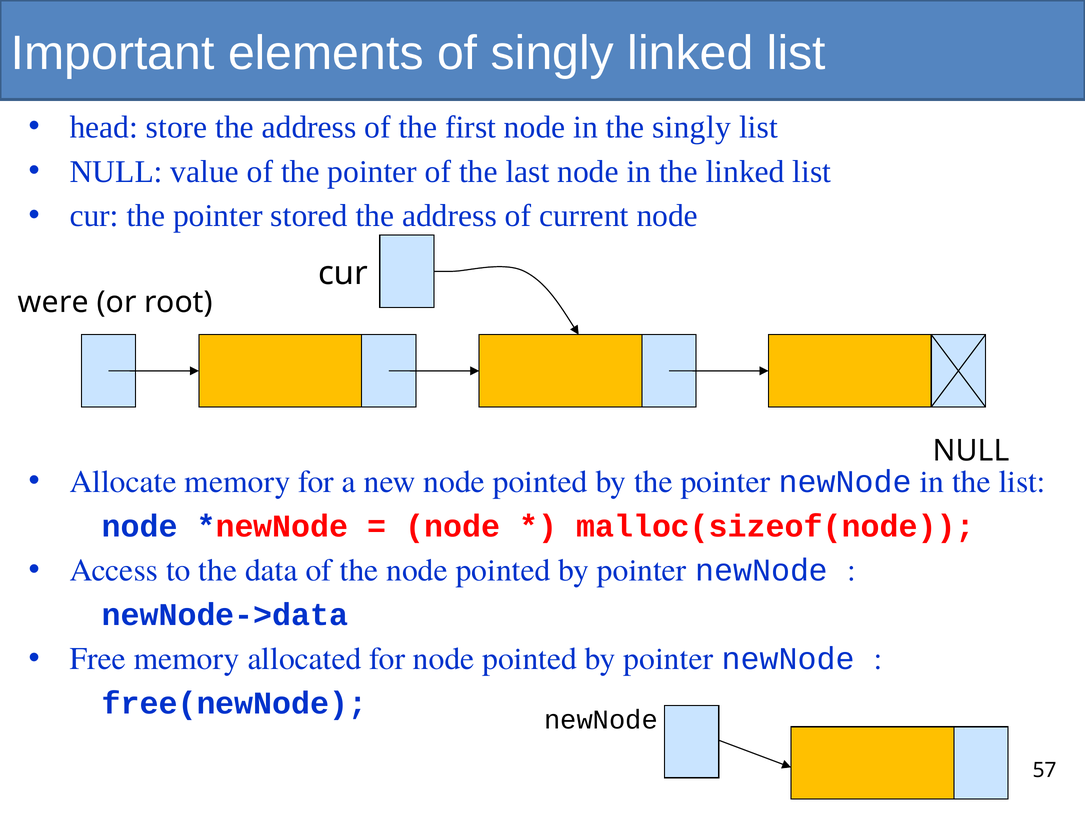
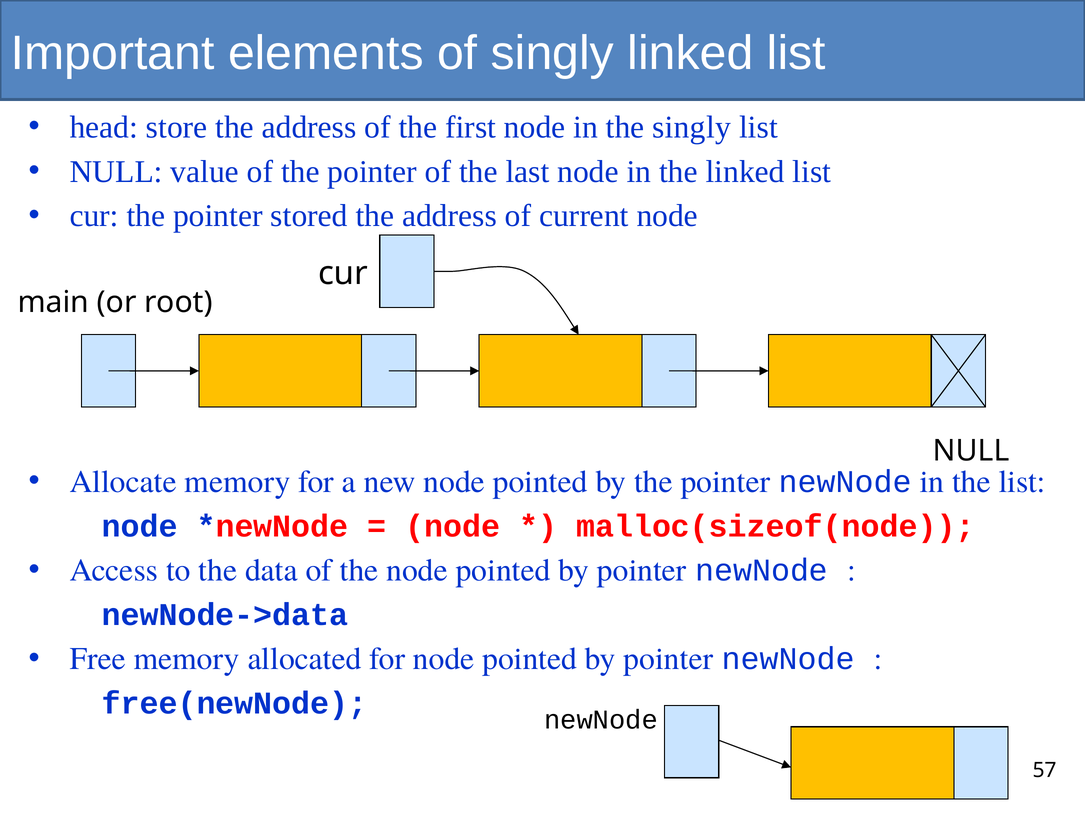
were: were -> main (53, 302)
